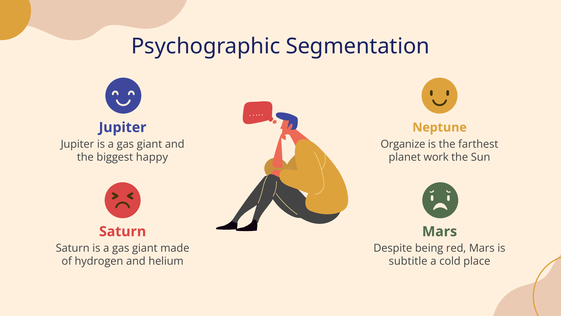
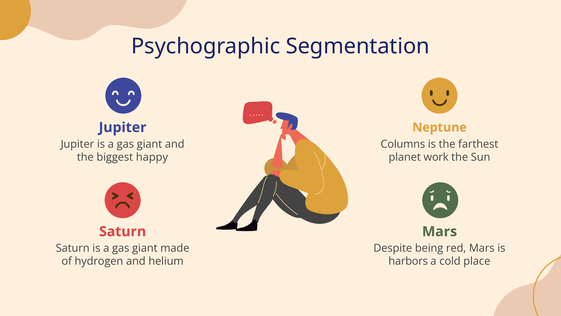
Organize: Organize -> Columns (403, 144)
subtitle: subtitle -> harbors (408, 261)
